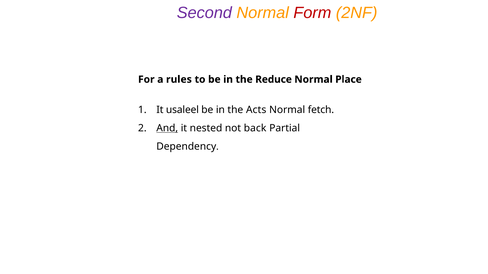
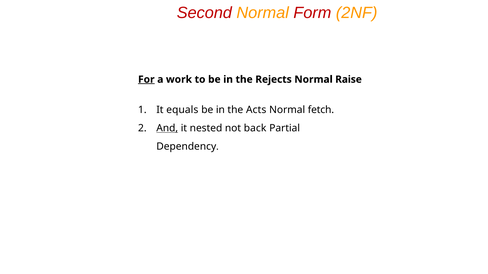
Second colour: purple -> red (204, 13)
For underline: none -> present (146, 80)
rules: rules -> work (179, 80)
Reduce: Reduce -> Rejects (274, 80)
Place: Place -> Raise (349, 80)
usaleel: usaleel -> equals (182, 110)
